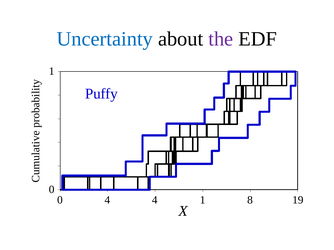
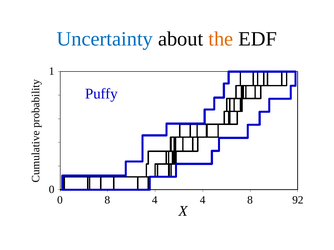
the colour: purple -> orange (221, 39)
0 4: 4 -> 8 (107, 200)
4 1: 1 -> 4 (203, 200)
19: 19 -> 92 (298, 200)
